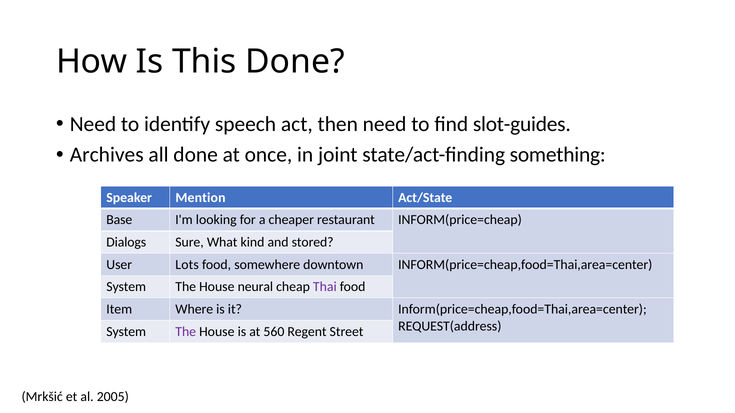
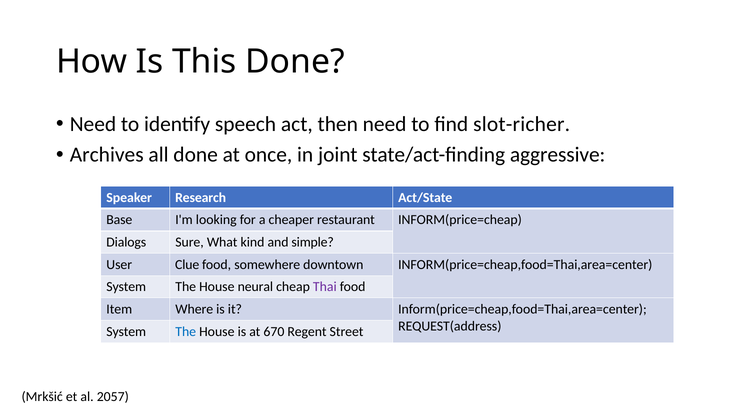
slot-guides: slot-guides -> slot-richer (522, 124)
something: something -> aggressive (558, 155)
Mention: Mention -> Research (201, 198)
stored: stored -> simple (313, 243)
Lots: Lots -> Clue (187, 265)
The colour: purple -> blue (186, 332)
560: 560 -> 670 (274, 332)
2005: 2005 -> 2057 (113, 397)
